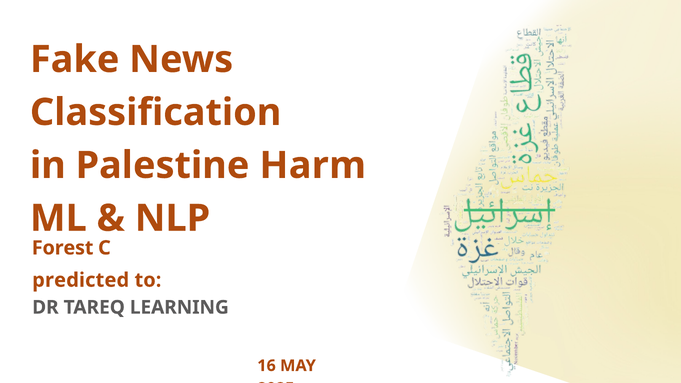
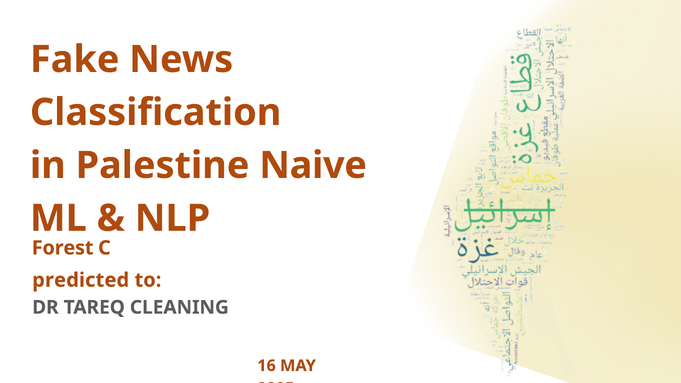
Harm: Harm -> Naive (313, 165)
LEARNING: LEARNING -> CLEANING (179, 307)
